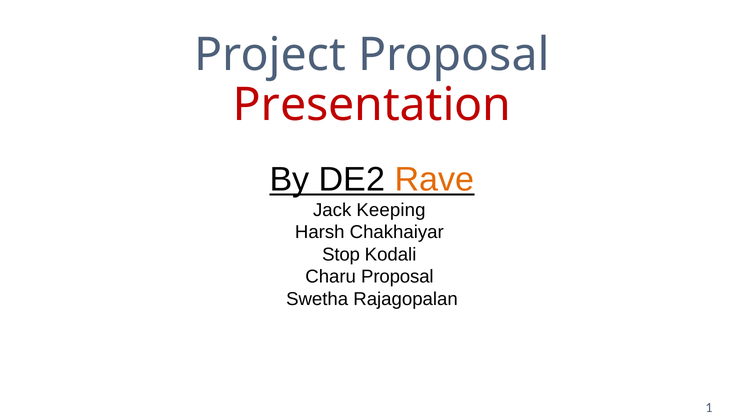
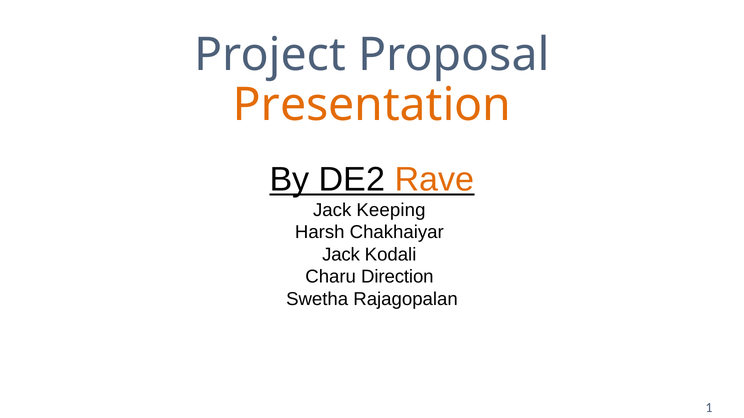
Presentation colour: red -> orange (372, 105)
Stop: Stop -> Jack (341, 255)
Charu Proposal: Proposal -> Direction (397, 277)
